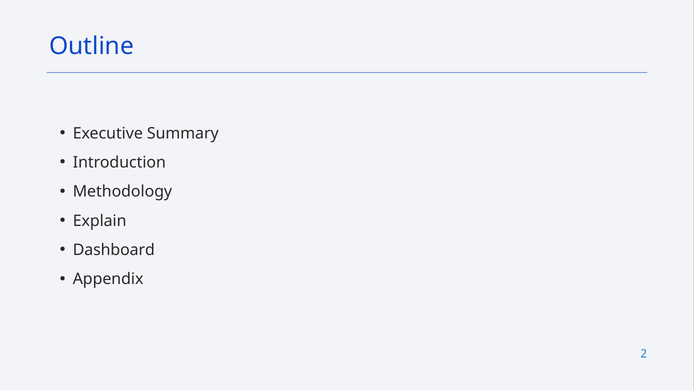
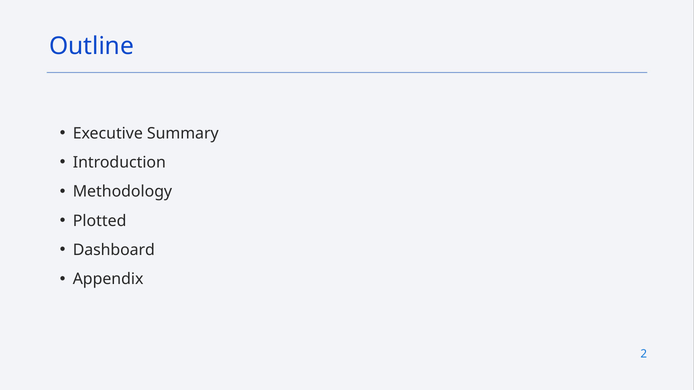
Explain: Explain -> Plotted (100, 221)
